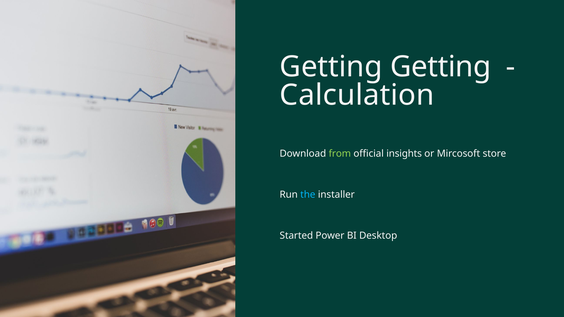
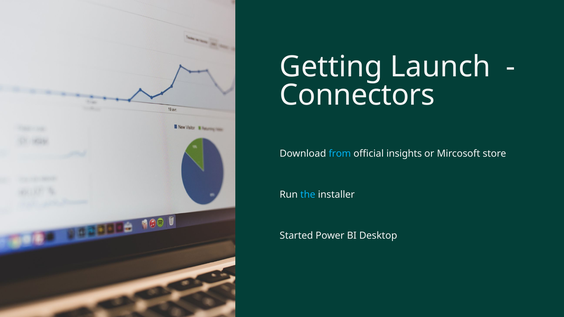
Getting Getting: Getting -> Launch (440, 67)
Calculation: Calculation -> Connectors (357, 95)
from colour: light green -> light blue (340, 154)
